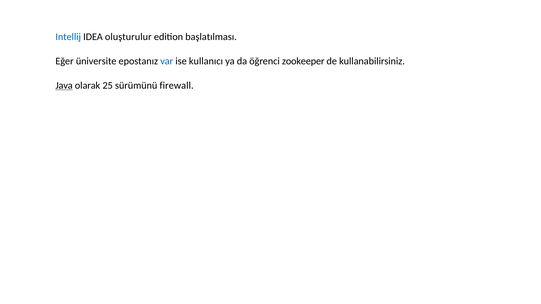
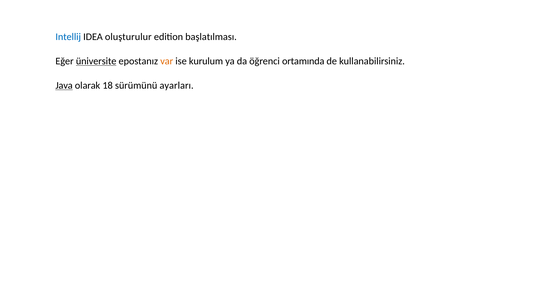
üniversite underline: none -> present (96, 61)
var colour: blue -> orange (167, 61)
kullanıcı: kullanıcı -> kurulum (206, 61)
zookeeper: zookeeper -> ortamında (303, 61)
25: 25 -> 18 (108, 86)
firewall: firewall -> ayarları (177, 86)
